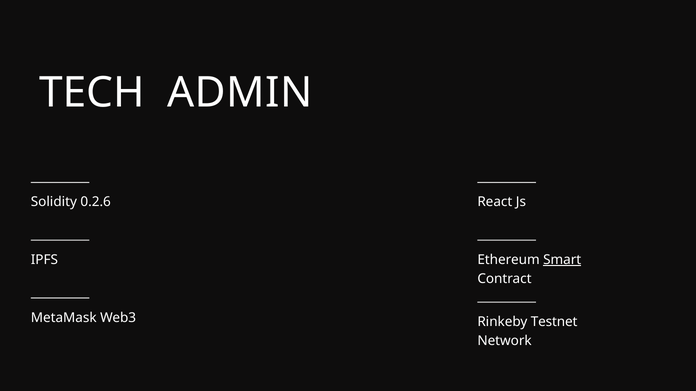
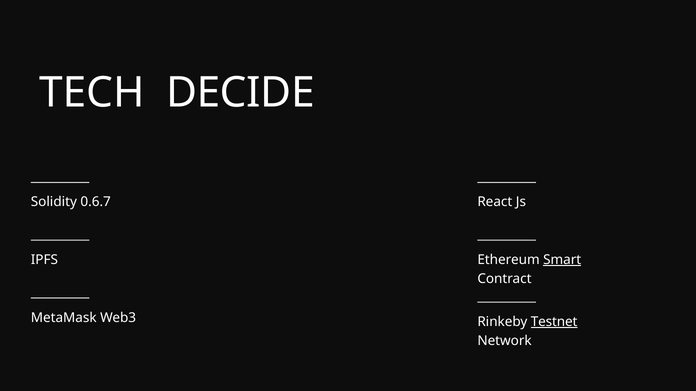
ADMIN: ADMIN -> DECIDE (240, 93)
0.2.6: 0.2.6 -> 0.6.7 (96, 202)
Testnet underline: none -> present (554, 322)
